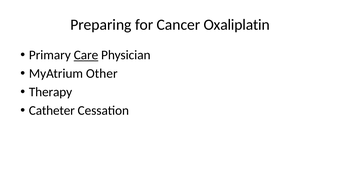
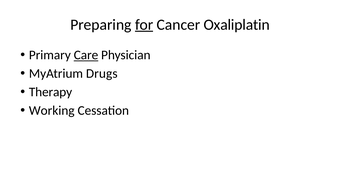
for underline: none -> present (144, 25)
Other: Other -> Drugs (102, 74)
Catheter: Catheter -> Working (52, 111)
